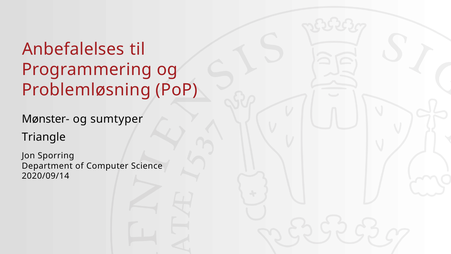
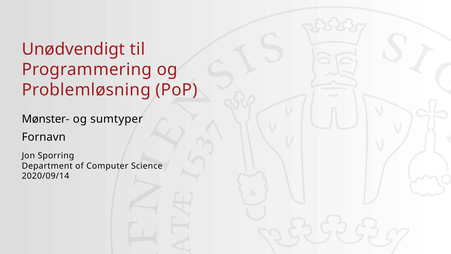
Anbefalelses: Anbefalelses -> Unødvendigt (73, 49)
Triangle: Triangle -> Fornavn (44, 137)
